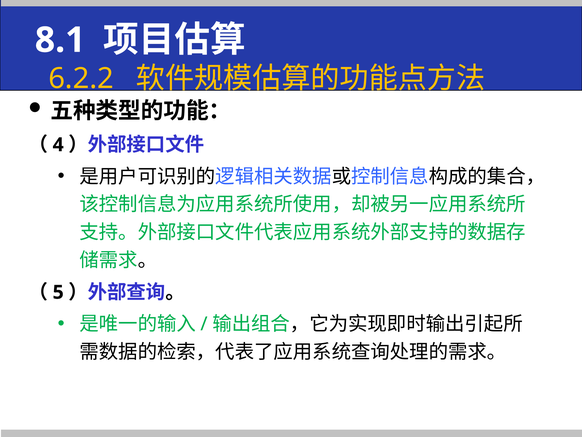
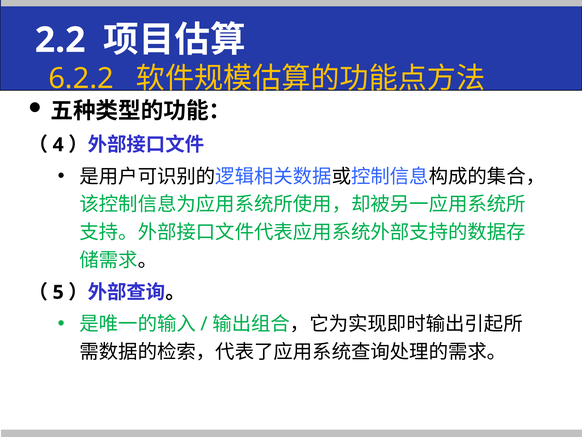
8.1: 8.1 -> 2.2 (60, 40)
